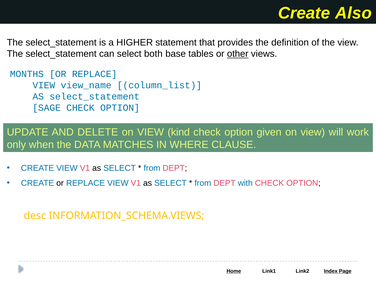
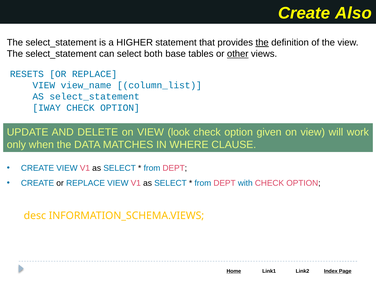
the underline: none -> present (262, 43)
MONTHS: MONTHS -> RESETS (27, 74)
SAGE: SAGE -> IWAY (47, 108)
kind: kind -> look (179, 132)
